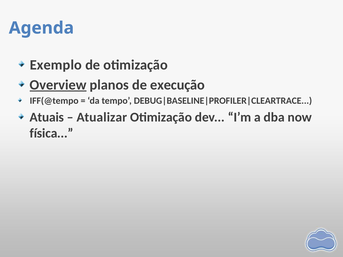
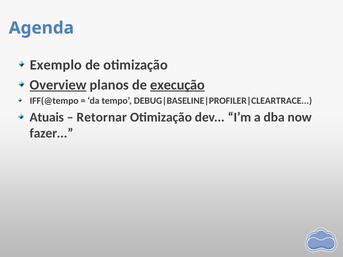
execução underline: none -> present (178, 85)
Atualizar: Atualizar -> Retornar (102, 117)
física: física -> fazer (52, 133)
